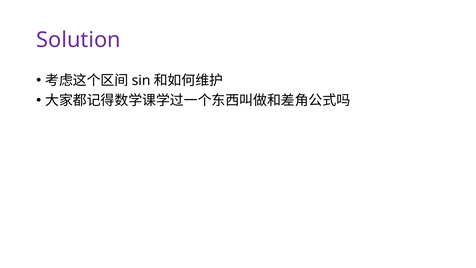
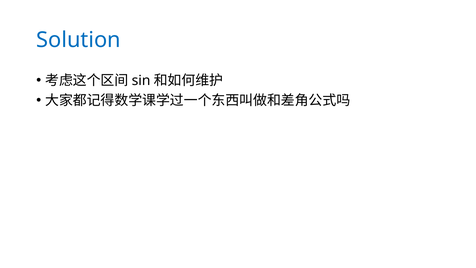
Solution colour: purple -> blue (79, 40)
